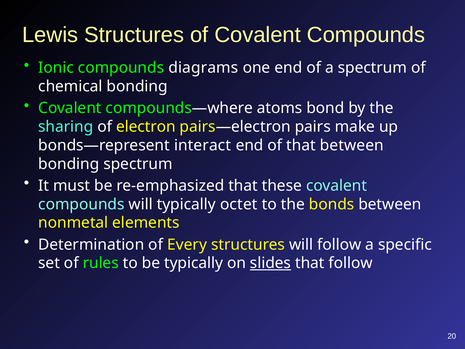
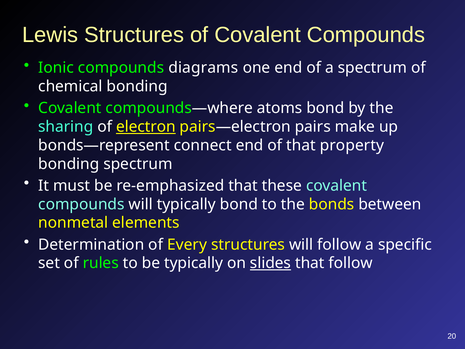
electron underline: none -> present (146, 127)
interact: interact -> connect (203, 145)
that between: between -> property (352, 145)
typically octet: octet -> bond (239, 204)
